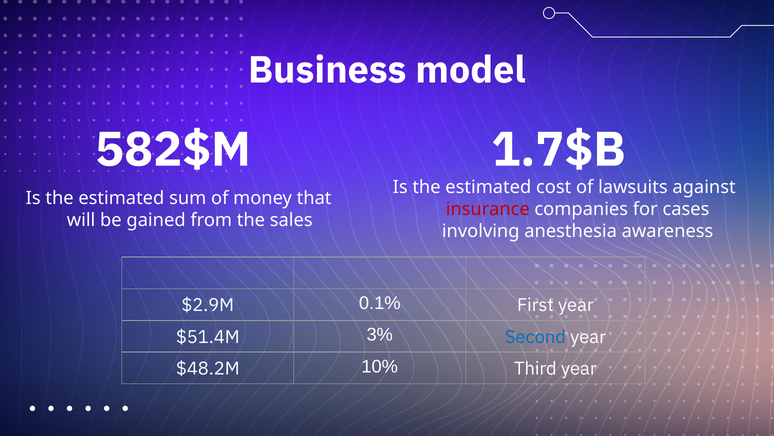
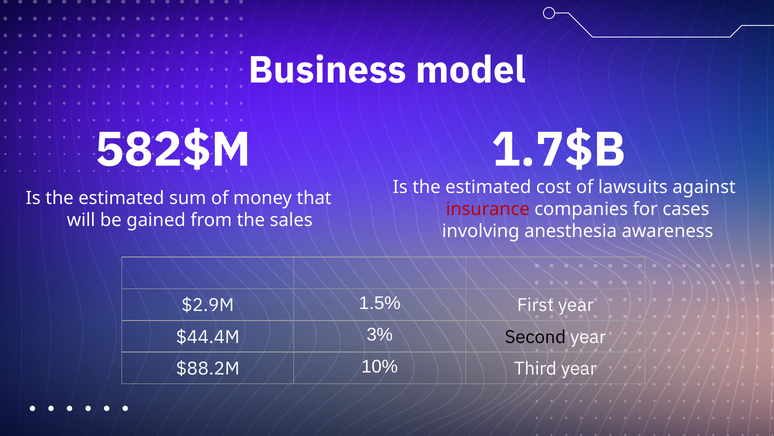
0.1%: 0.1% -> 1.5% (380, 303)
$51.4M: $51.4M -> $44.4M (208, 337)
Second colour: blue -> black (535, 337)
$48.2M: $48.2M -> $88.2M (208, 368)
